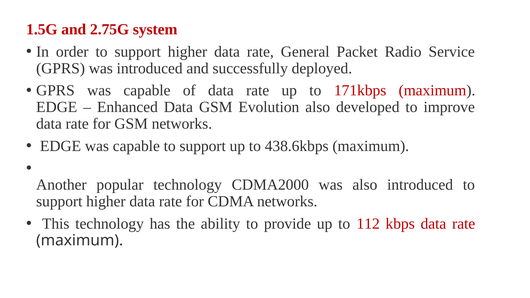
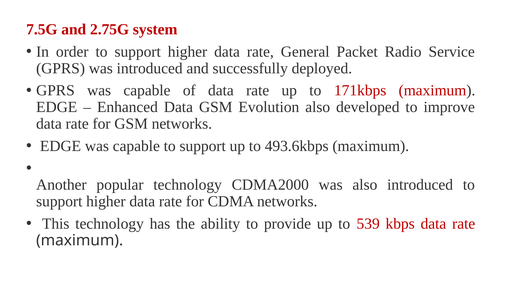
1.5G: 1.5G -> 7.5G (42, 29)
438.6kbps: 438.6kbps -> 493.6kbps (297, 146)
112: 112 -> 539 (368, 224)
